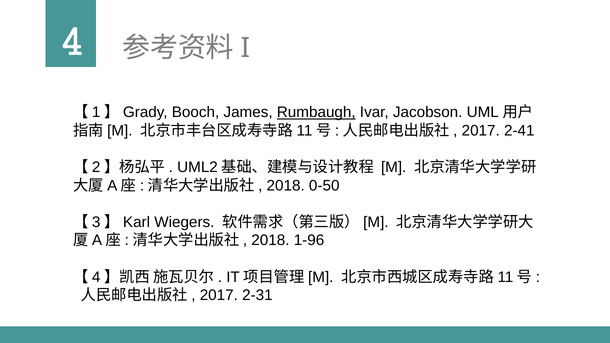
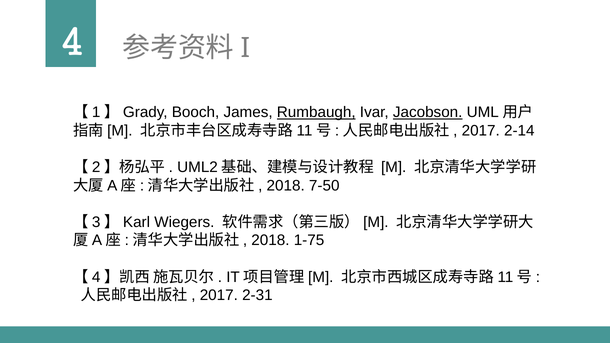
Jacobson underline: none -> present (428, 112)
2-41: 2-41 -> 2-14 (519, 131)
0-50: 0-50 -> 7-50 (324, 186)
1-96: 1-96 -> 1-75 (309, 241)
